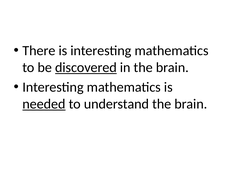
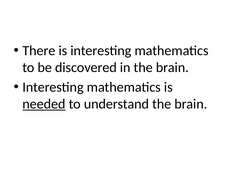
discovered underline: present -> none (86, 68)
